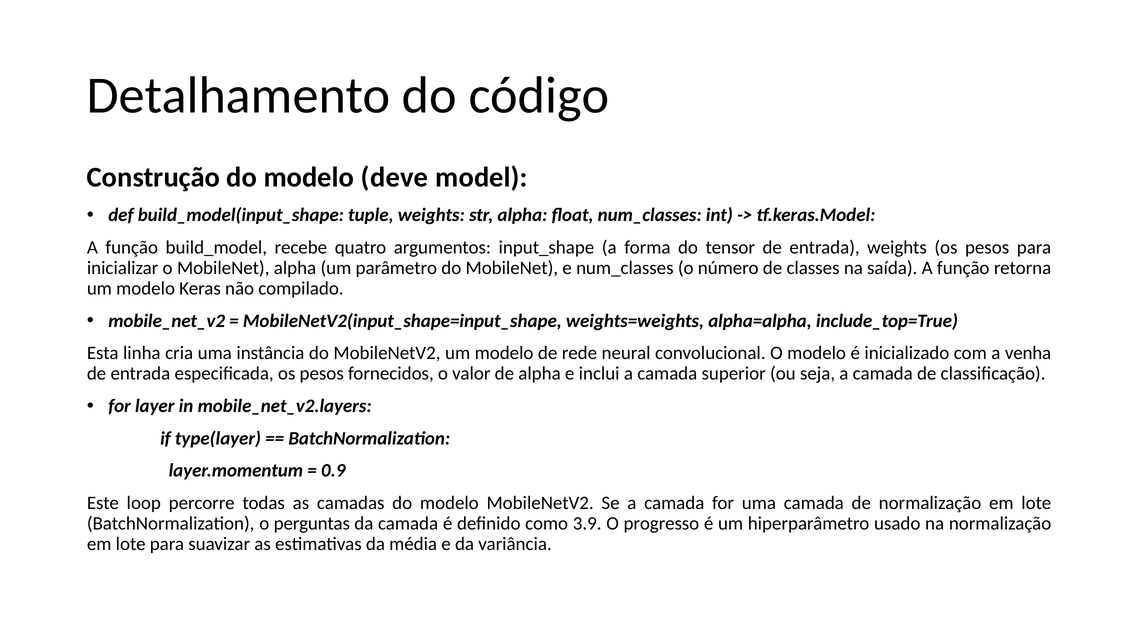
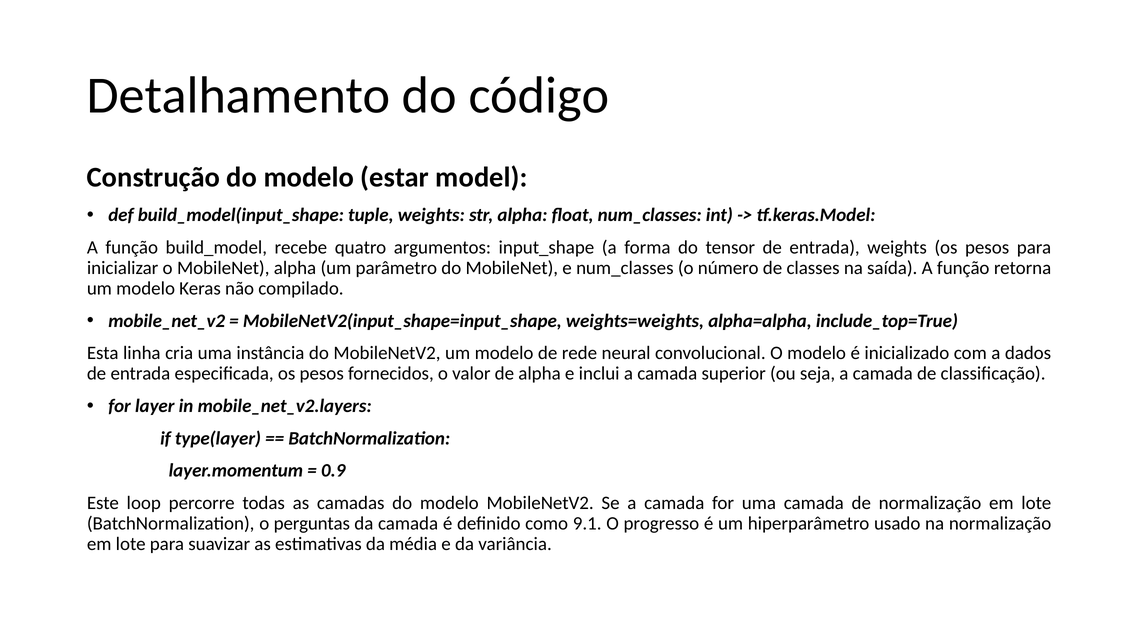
deve: deve -> estar (395, 178)
venha: venha -> dados (1028, 353)
3.9: 3.9 -> 9.1 (587, 524)
